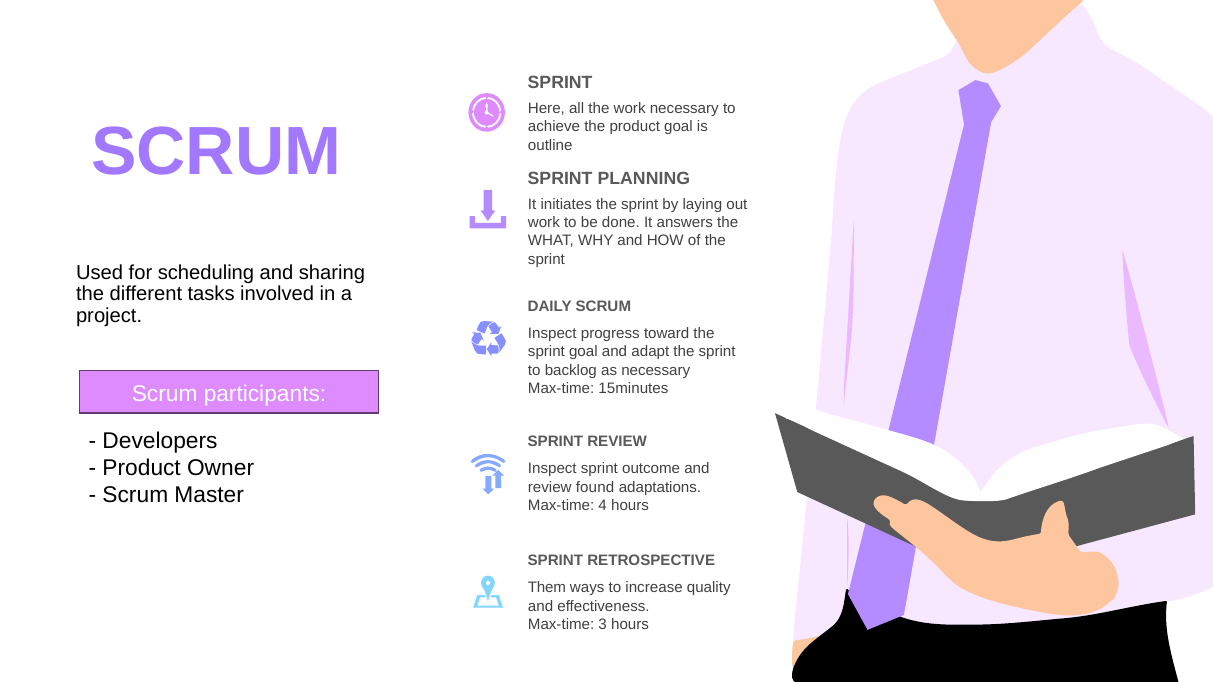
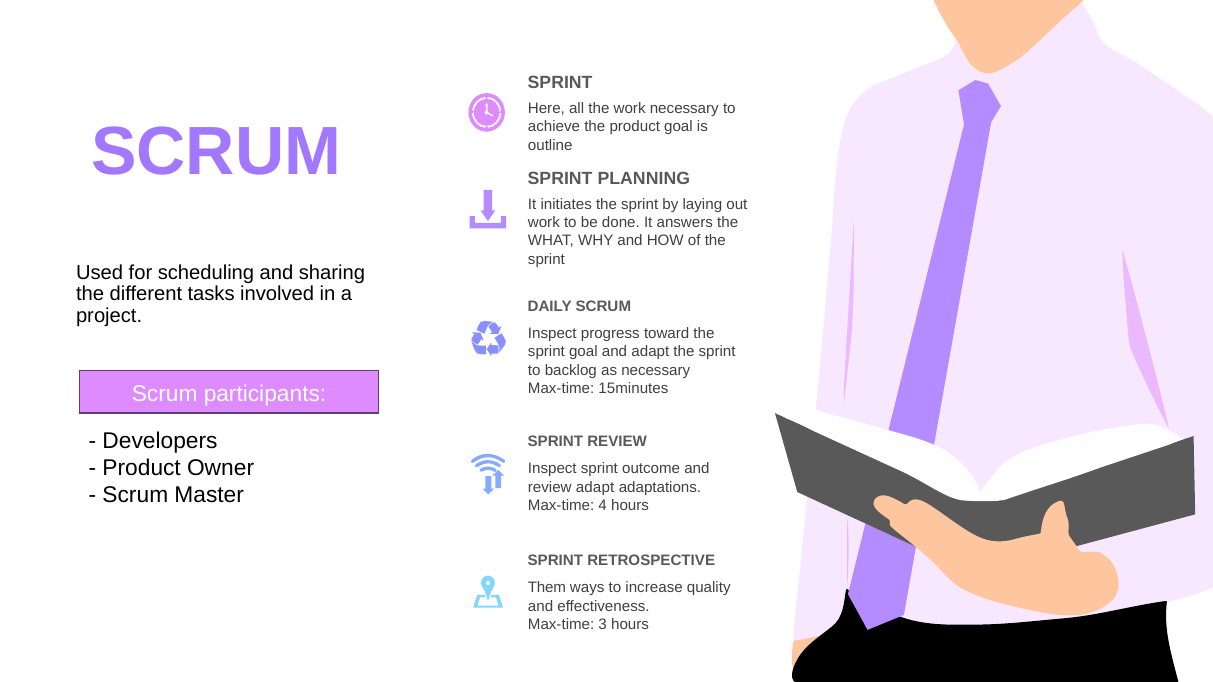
review found: found -> adapt (595, 487)
